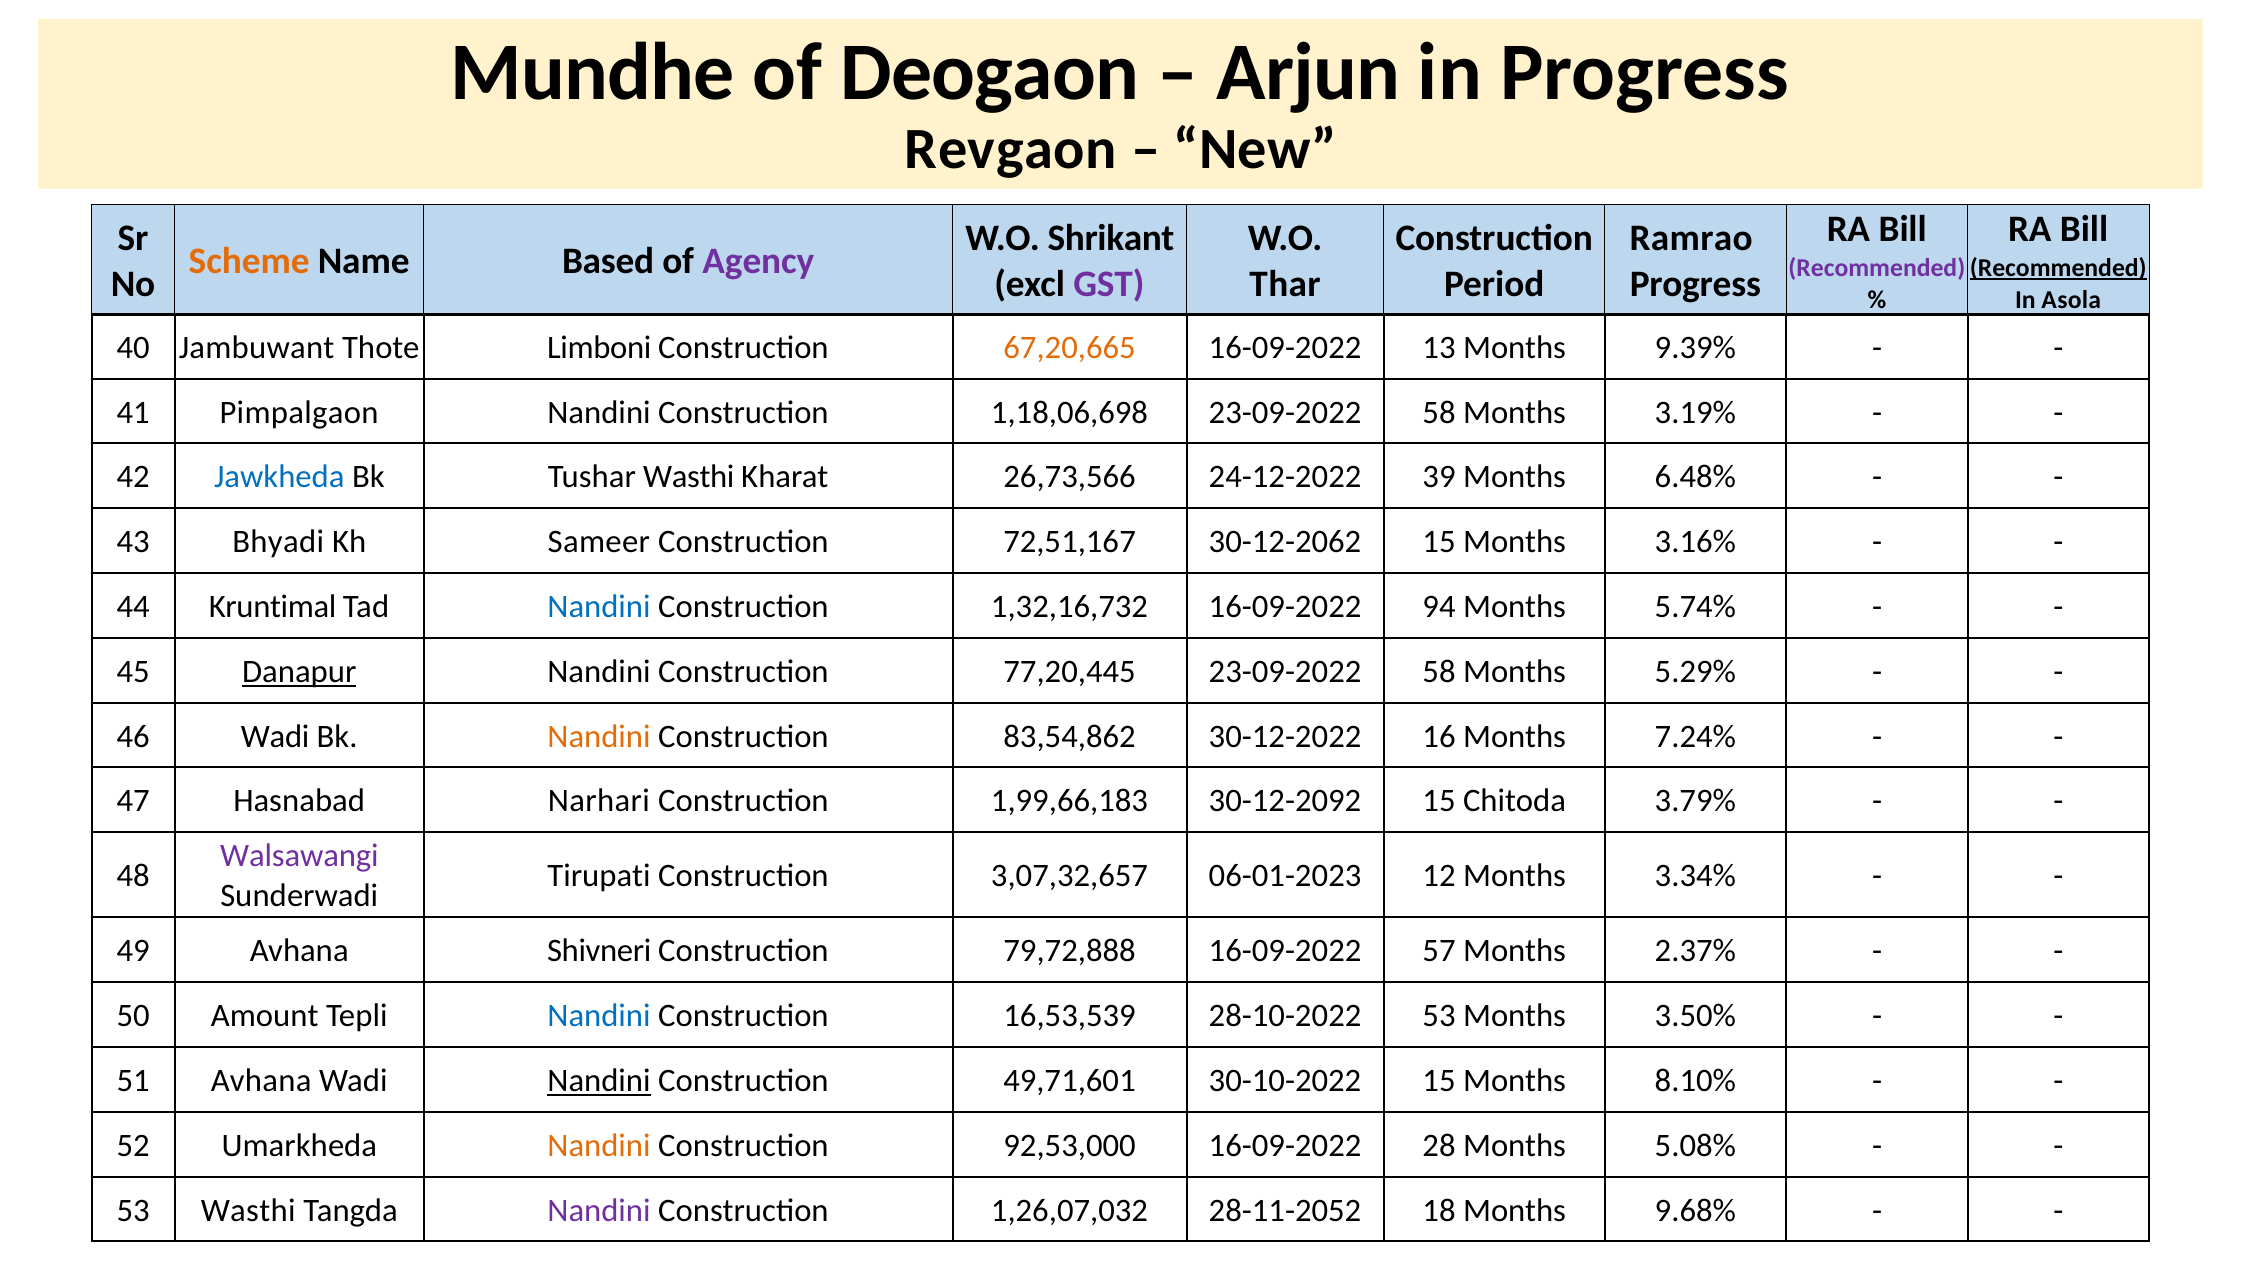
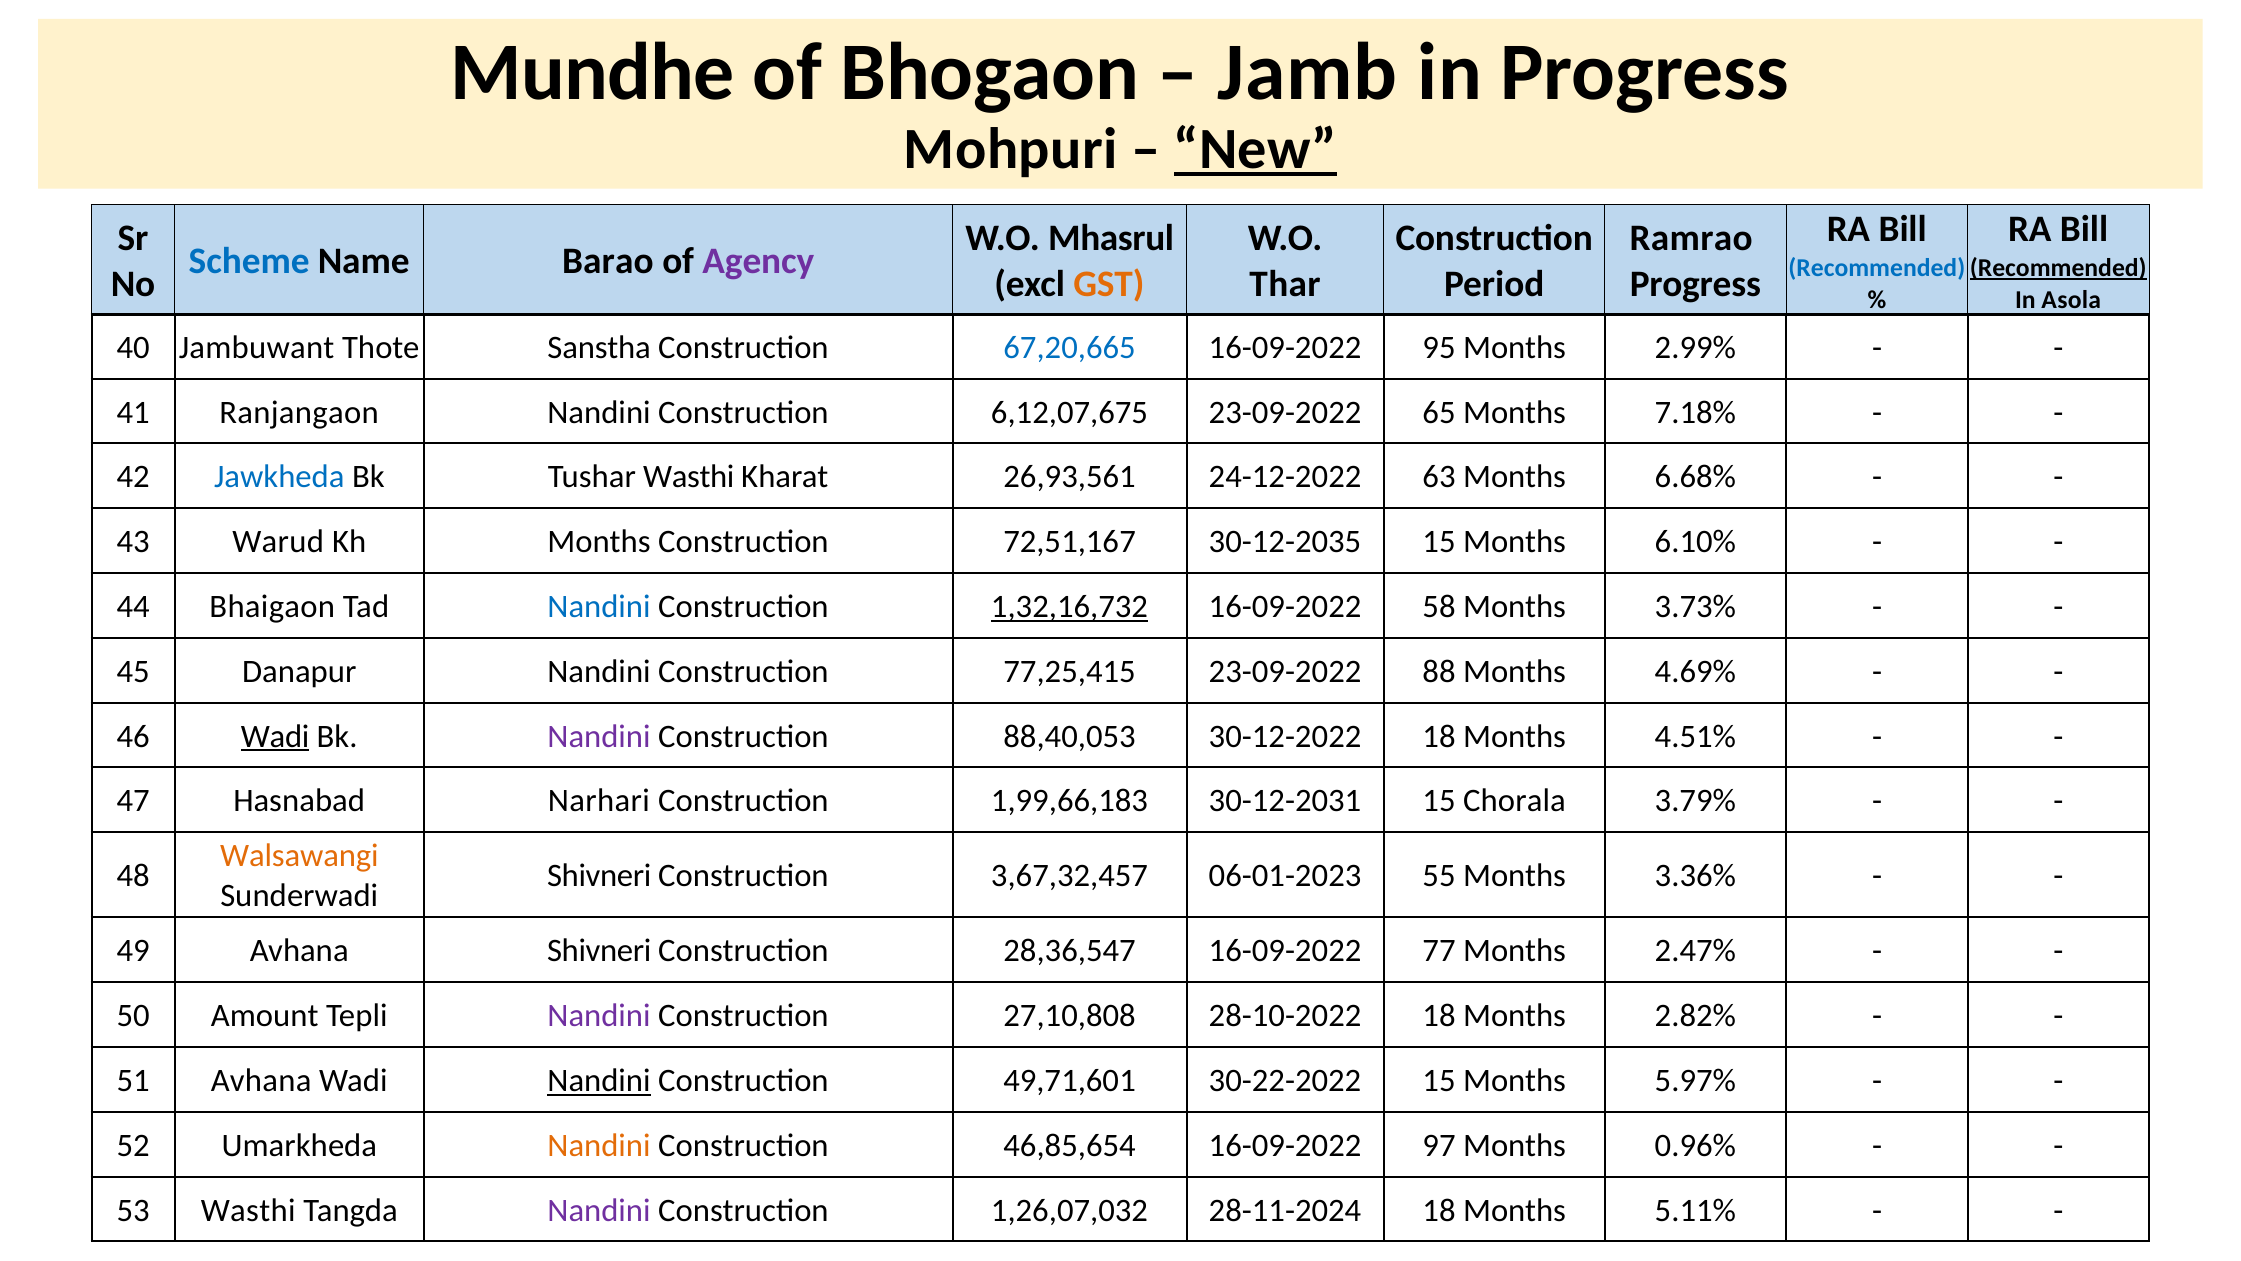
Deogaon: Deogaon -> Bhogaon (990, 72)
Arjun: Arjun -> Jamb (1308, 72)
Revgaon: Revgaon -> Mohpuri (1011, 149)
New underline: none -> present (1255, 149)
Shrikant: Shrikant -> Mhasrul (1111, 238)
Scheme colour: orange -> blue (249, 261)
Based: Based -> Barao (608, 261)
Recommended colour: purple -> blue (1877, 268)
GST colour: purple -> orange (1109, 284)
Limboni: Limboni -> Sanstha (599, 347)
67,20,665 colour: orange -> blue (1070, 347)
13: 13 -> 95 (1439, 347)
9.39%: 9.39% -> 2.99% (1695, 347)
Pimpalgaon: Pimpalgaon -> Ranjangaon (299, 412)
1,18,06,698: 1,18,06,698 -> 6,12,07,675 (1069, 412)
58: 58 -> 65 (1439, 412)
3.19%: 3.19% -> 7.18% (1695, 412)
26,73,566: 26,73,566 -> 26,93,561 (1070, 477)
39: 39 -> 63 (1439, 477)
6.48%: 6.48% -> 6.68% (1695, 477)
Bhyadi: Bhyadi -> Warud (278, 542)
Kh Sameer: Sameer -> Months (599, 542)
30-12-2062: 30-12-2062 -> 30-12-2035 (1285, 542)
3.16%: 3.16% -> 6.10% (1695, 542)
Kruntimal: Kruntimal -> Bhaigaon (272, 606)
1,32,16,732 underline: none -> present (1069, 606)
94: 94 -> 58 (1439, 606)
5.74%: 5.74% -> 3.73% (1695, 606)
Danapur underline: present -> none (299, 671)
77,20,445: 77,20,445 -> 77,25,415 (1070, 671)
58: 58 -> 88 (1439, 671)
5.29%: 5.29% -> 4.69% (1695, 671)
Wadi underline: none -> present (275, 736)
Nandini colour: orange -> purple (599, 736)
83,54,862: 83,54,862 -> 88,40,053 (1070, 736)
30-12-2022 16: 16 -> 18 (1439, 736)
7.24%: 7.24% -> 4.51% (1695, 736)
30-12-2092: 30-12-2092 -> 30-12-2031 (1285, 801)
Chitoda: Chitoda -> Chorala (1514, 801)
Walsawangi colour: purple -> orange (299, 856)
Tirupati: Tirupati -> Shivneri (599, 876)
3,07,32,657: 3,07,32,657 -> 3,67,32,457 (1069, 876)
12: 12 -> 55 (1439, 876)
3.34%: 3.34% -> 3.36% (1695, 876)
79,72,888: 79,72,888 -> 28,36,547 (1070, 951)
57: 57 -> 77 (1439, 951)
2.37%: 2.37% -> 2.47% (1695, 951)
Nandini colour: blue -> purple (599, 1015)
16,53,539: 16,53,539 -> 27,10,808 (1070, 1015)
28-10-2022 53: 53 -> 18 (1439, 1015)
3.50%: 3.50% -> 2.82% (1695, 1015)
30-10-2022: 30-10-2022 -> 30-22-2022 (1285, 1080)
8.10%: 8.10% -> 5.97% (1695, 1080)
92,53,000: 92,53,000 -> 46,85,654 (1070, 1145)
28: 28 -> 97 (1439, 1145)
5.08%: 5.08% -> 0.96% (1695, 1145)
28-11-2052: 28-11-2052 -> 28-11-2024 (1285, 1210)
9.68%: 9.68% -> 5.11% (1695, 1210)
